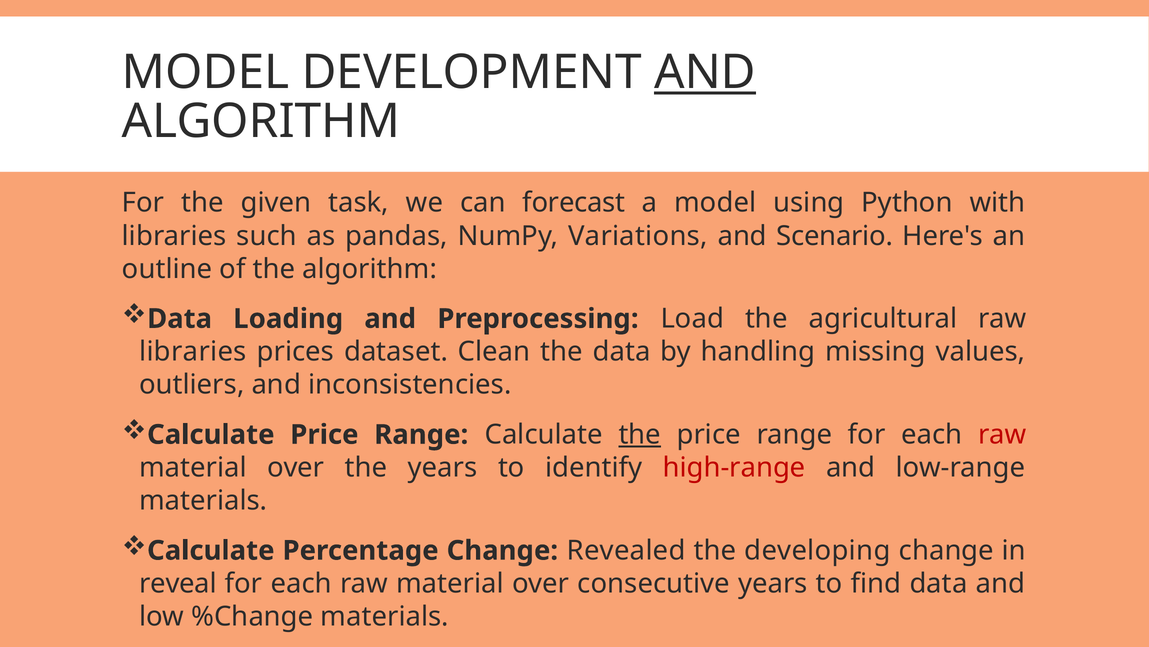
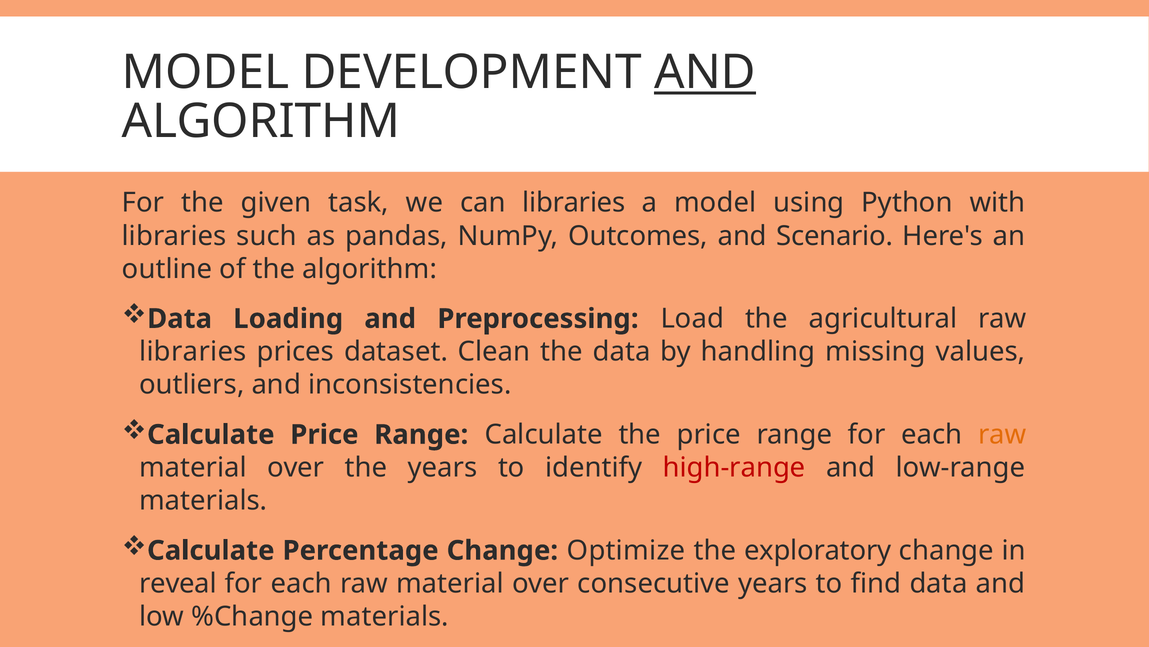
can forecast: forecast -> libraries (574, 203)
Variations: Variations -> Outcomes (638, 236)
the underline: present -> none (640, 434)
raw colour: red -> orange (1002, 434)
Revealed: Revealed -> Optimize (626, 550)
developing: developing -> exploratory (818, 550)
